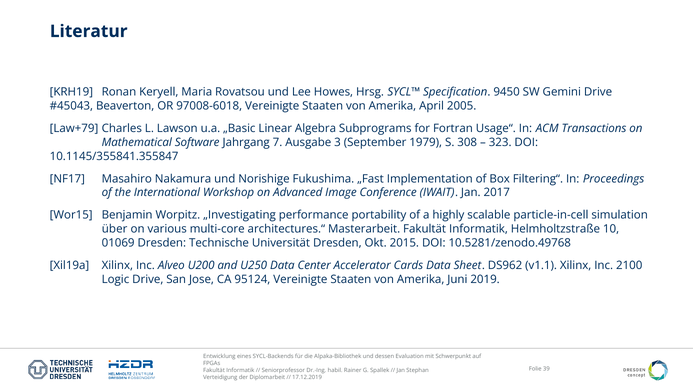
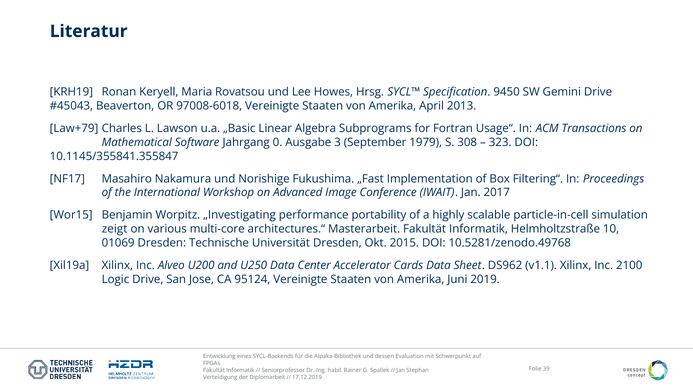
2005: 2005 -> 2013 (462, 106)
7: 7 -> 0 (277, 142)
über: über -> zeigt (115, 229)
